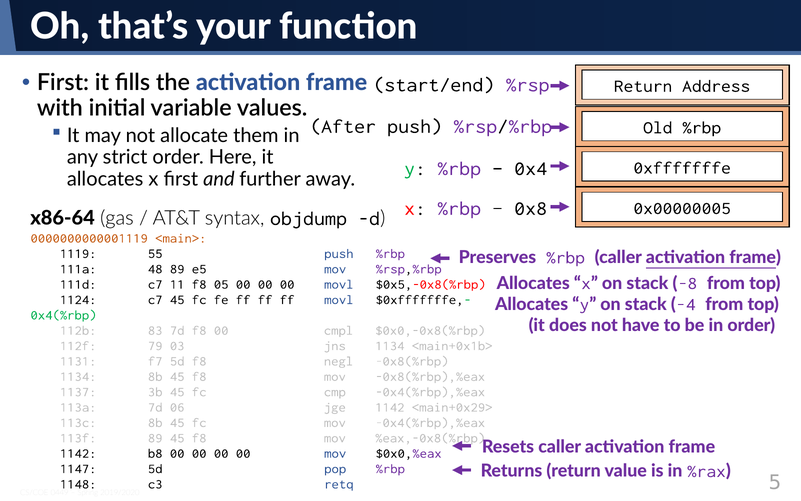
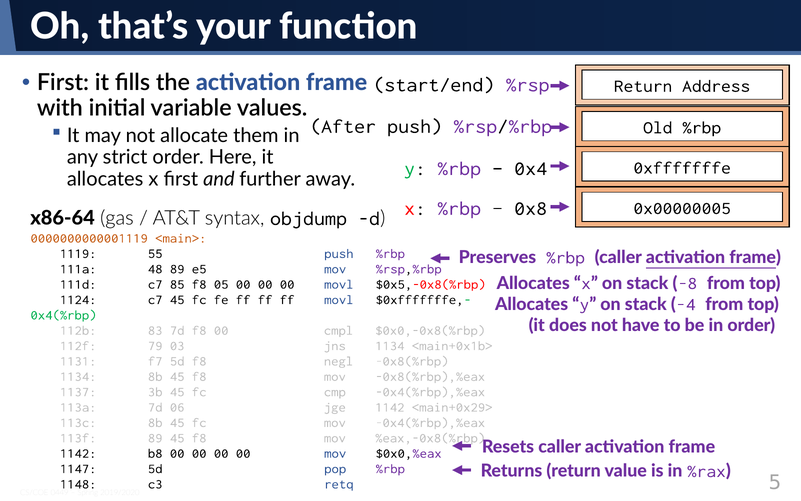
11: 11 -> 85 (177, 284)
